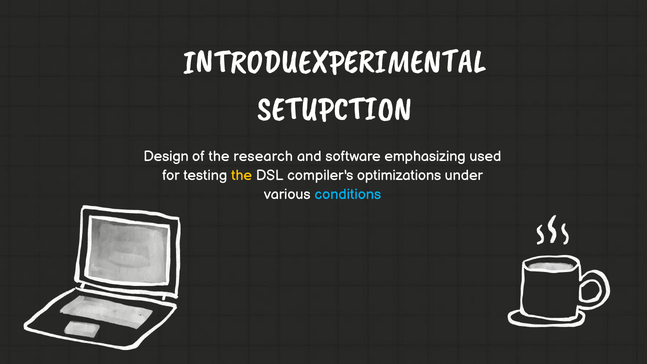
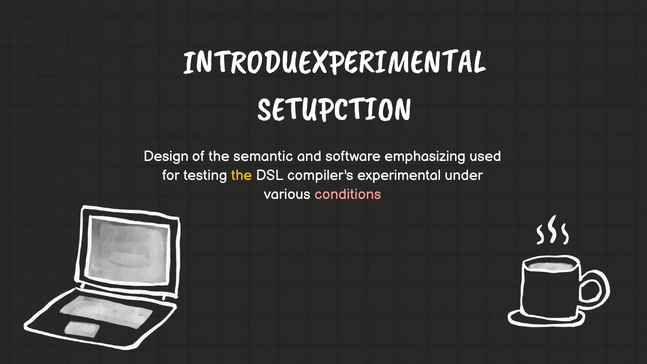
research: research -> semantic (263, 157)
optimizations: optimizations -> experimental (399, 176)
conditions colour: light blue -> pink (348, 195)
